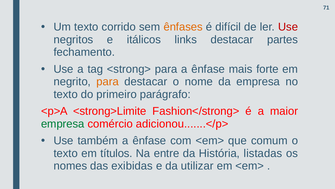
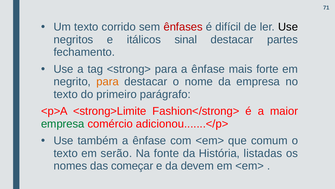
ênfases colour: orange -> red (183, 27)
Use colour: red -> black (288, 27)
links: links -> sinal (186, 40)
títulos: títulos -> serão (116, 153)
entre: entre -> fonte (166, 153)
exibidas: exibidas -> começar (132, 165)
utilizar: utilizar -> devem (197, 165)
